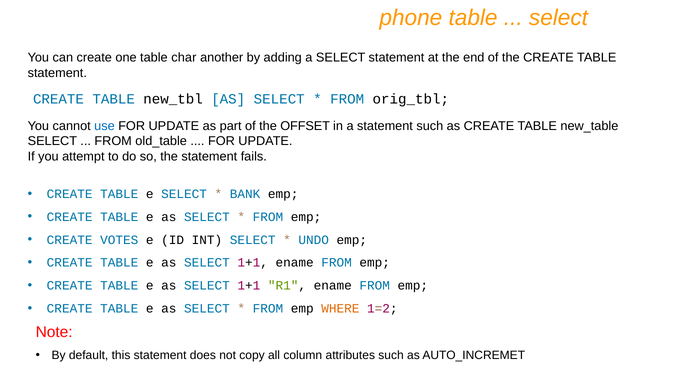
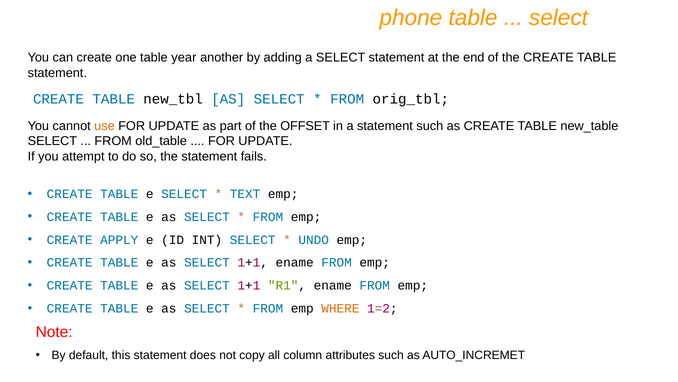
char: char -> year (184, 58)
use colour: blue -> orange (104, 126)
BANK: BANK -> TEXT (245, 194)
VOTES: VOTES -> APPLY (119, 239)
